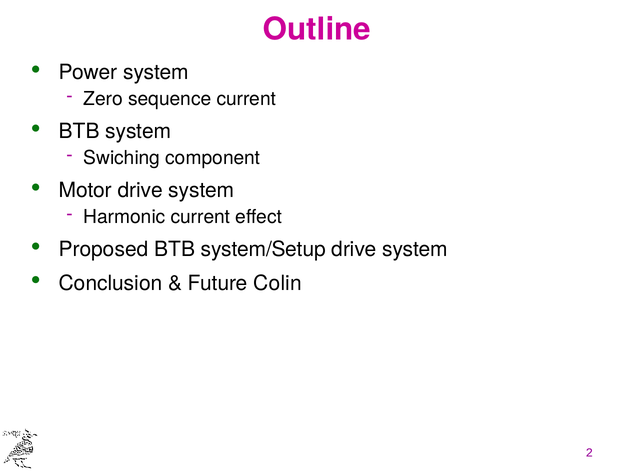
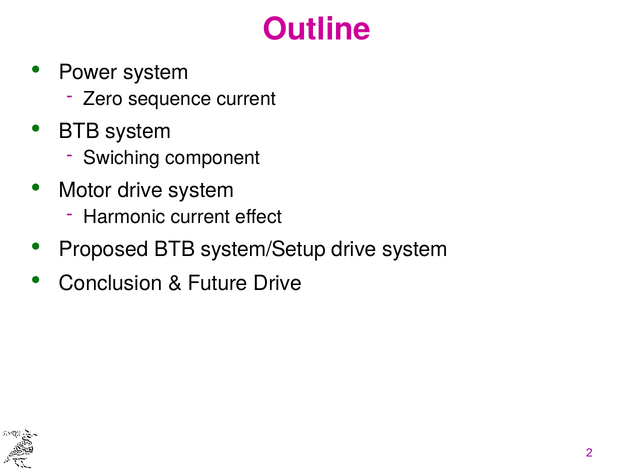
Future Colin: Colin -> Drive (278, 283)
